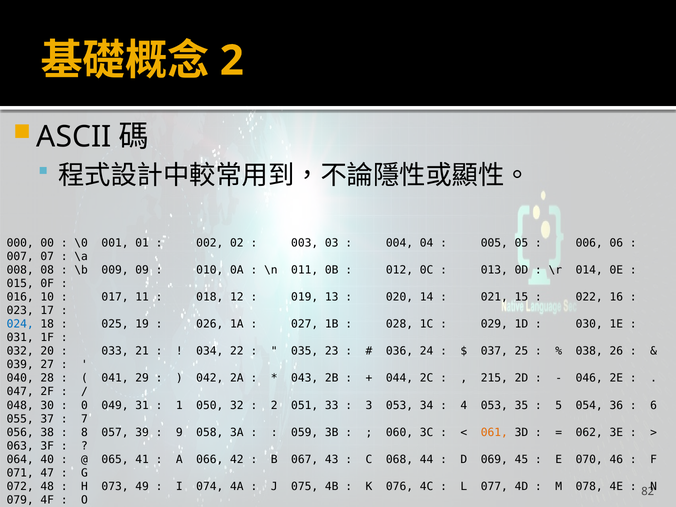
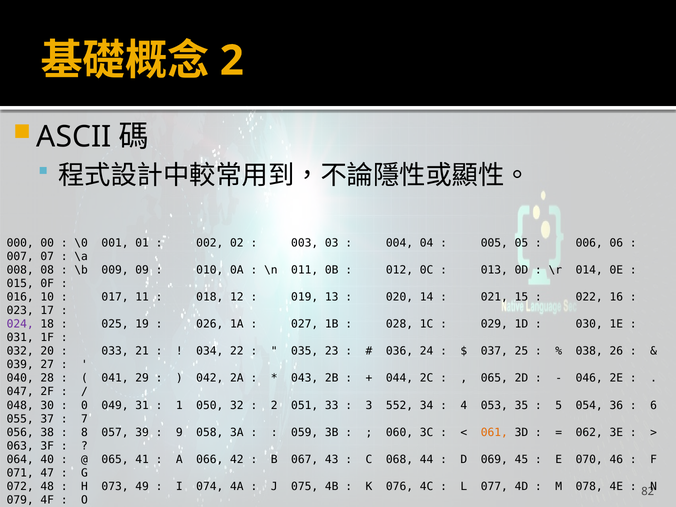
024 colour: blue -> purple (20, 324)
215: 215 -> 065 (494, 378)
3 053: 053 -> 552 (400, 405)
